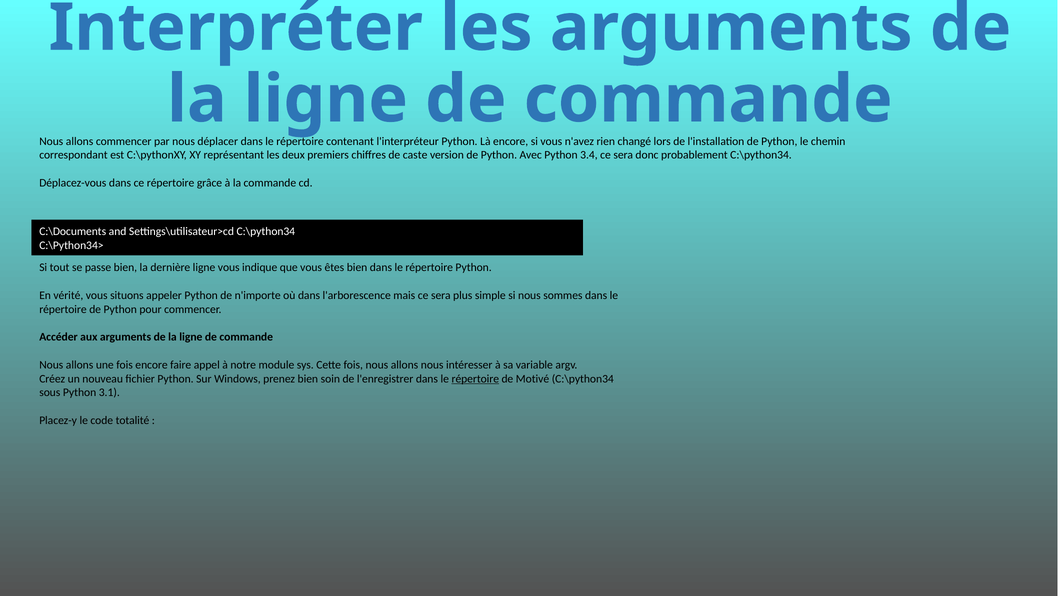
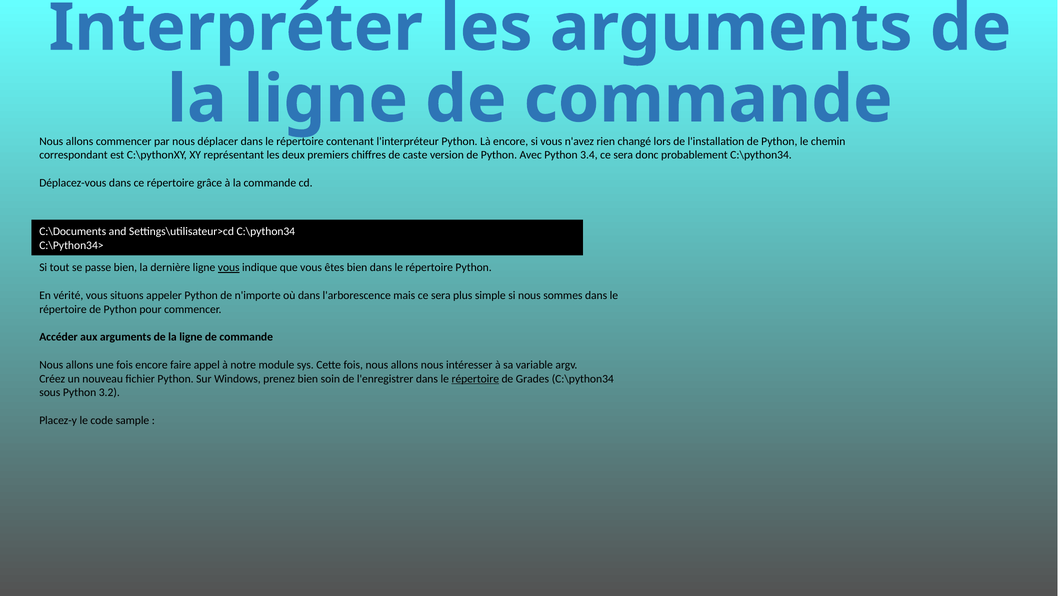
vous underline: none -> present (229, 268)
Motivé: Motivé -> Grades (532, 379)
3.1: 3.1 -> 3.2 (109, 393)
totalité: totalité -> sample (132, 421)
